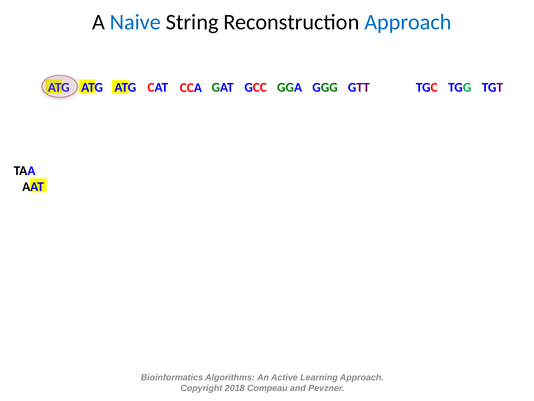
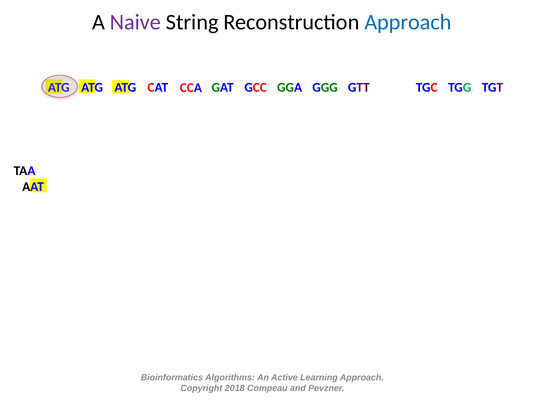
Naive colour: blue -> purple (135, 22)
